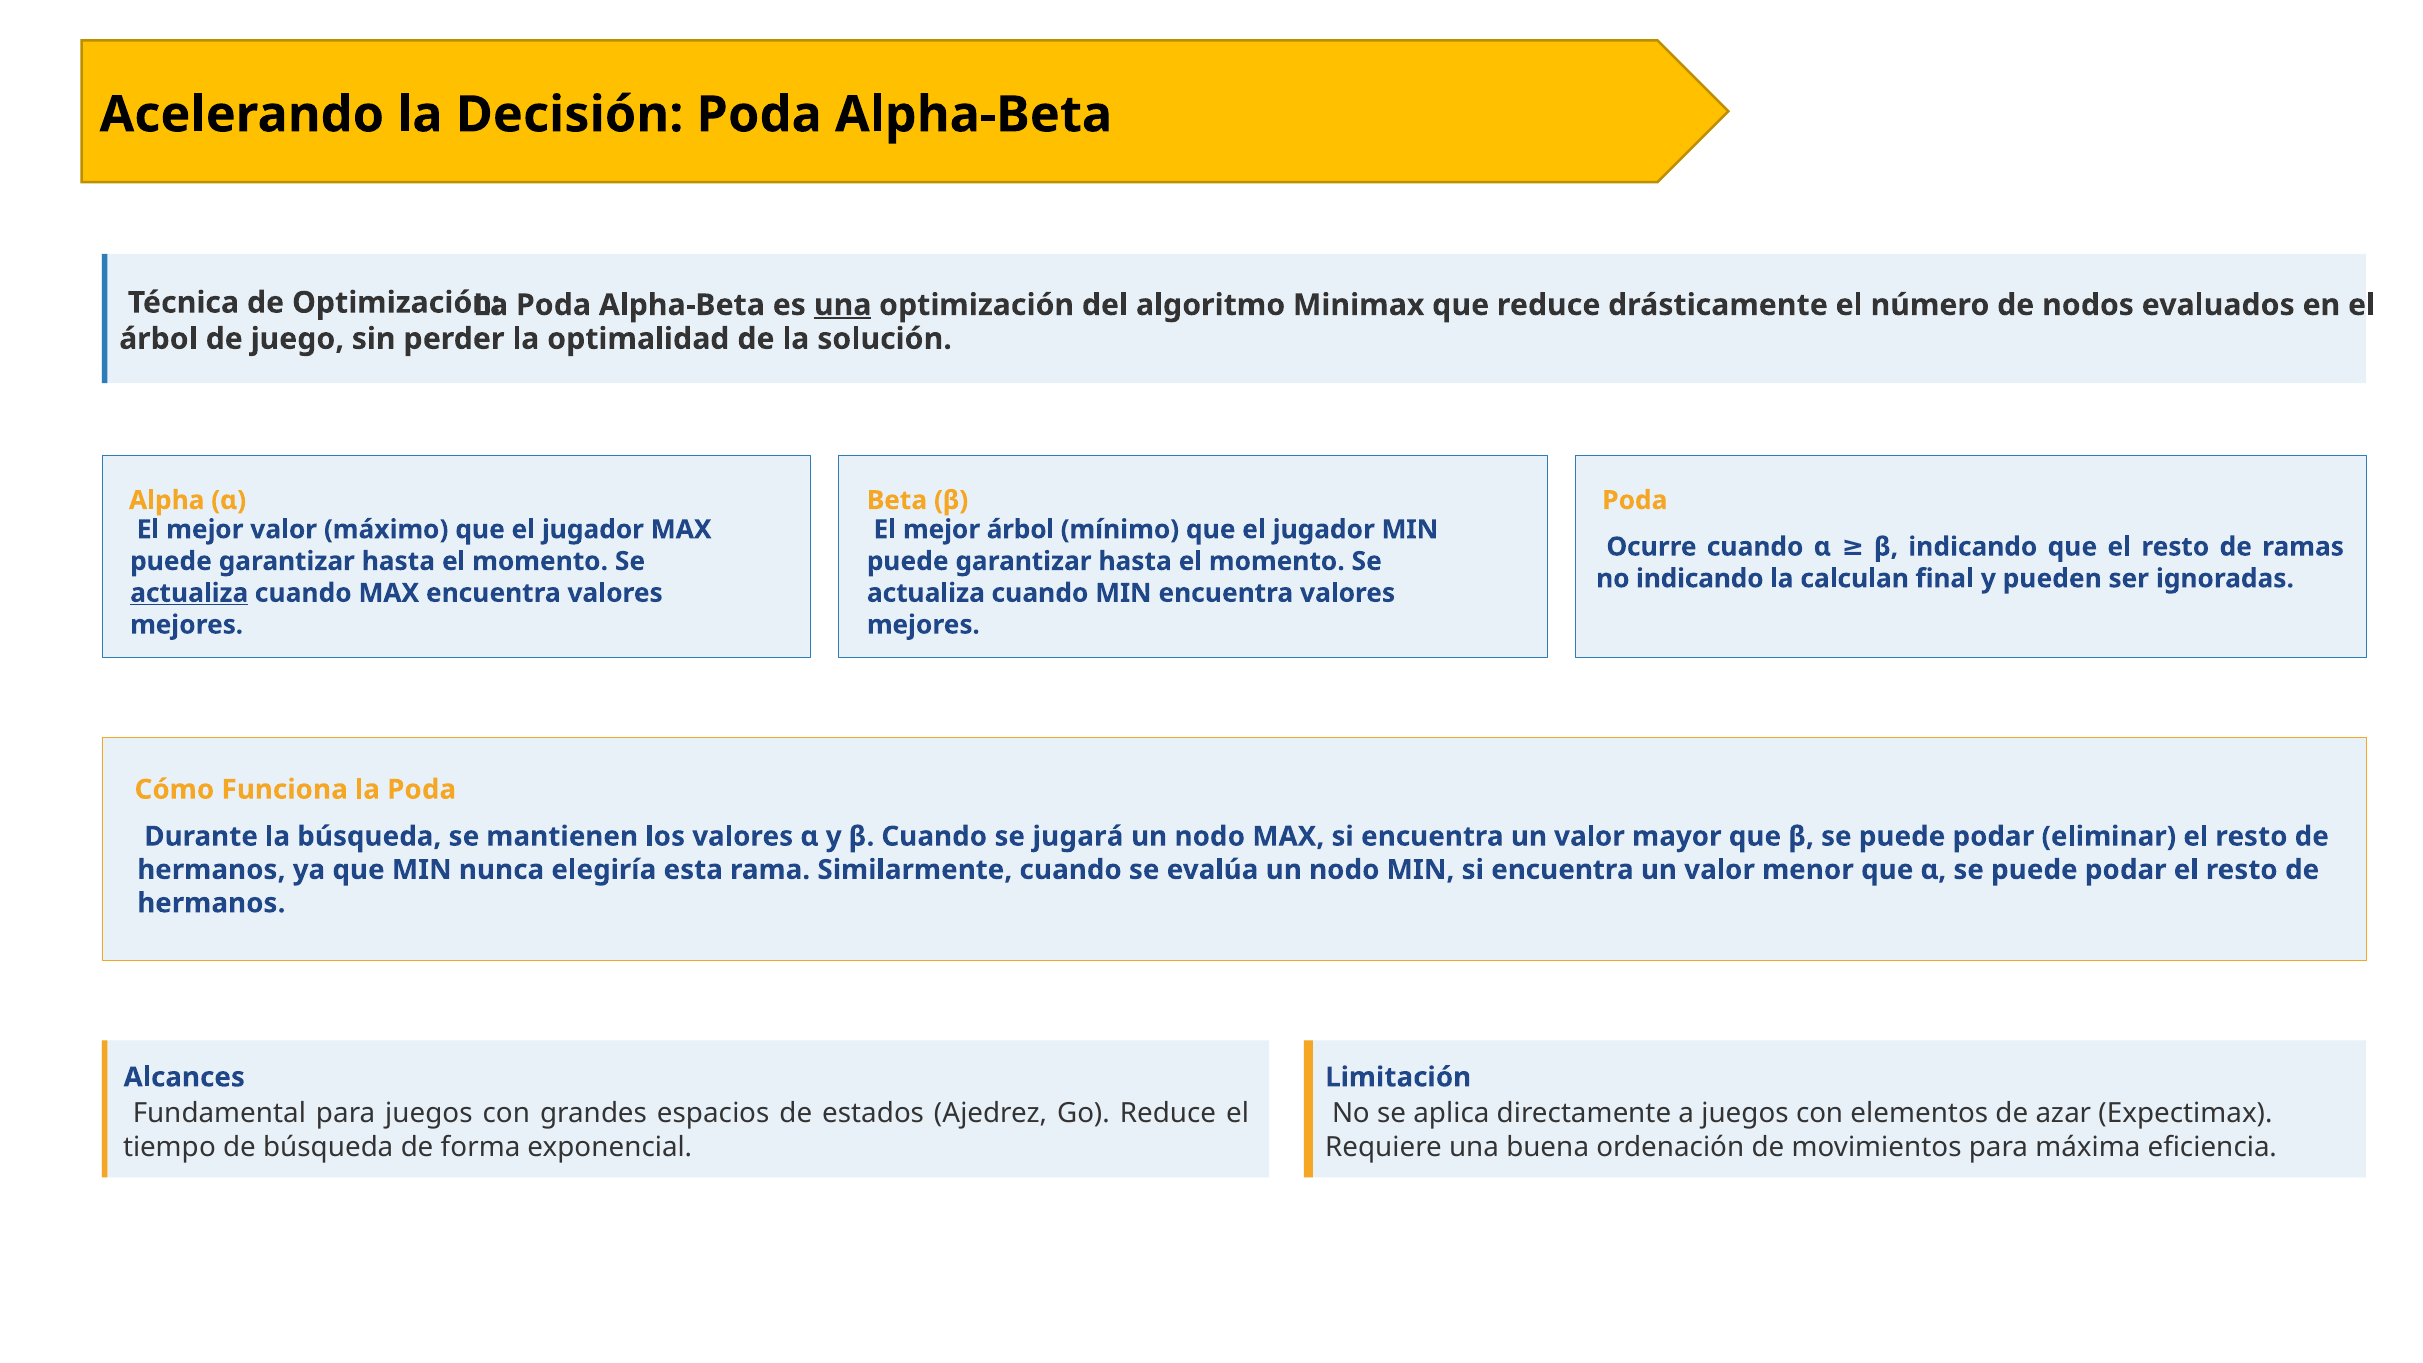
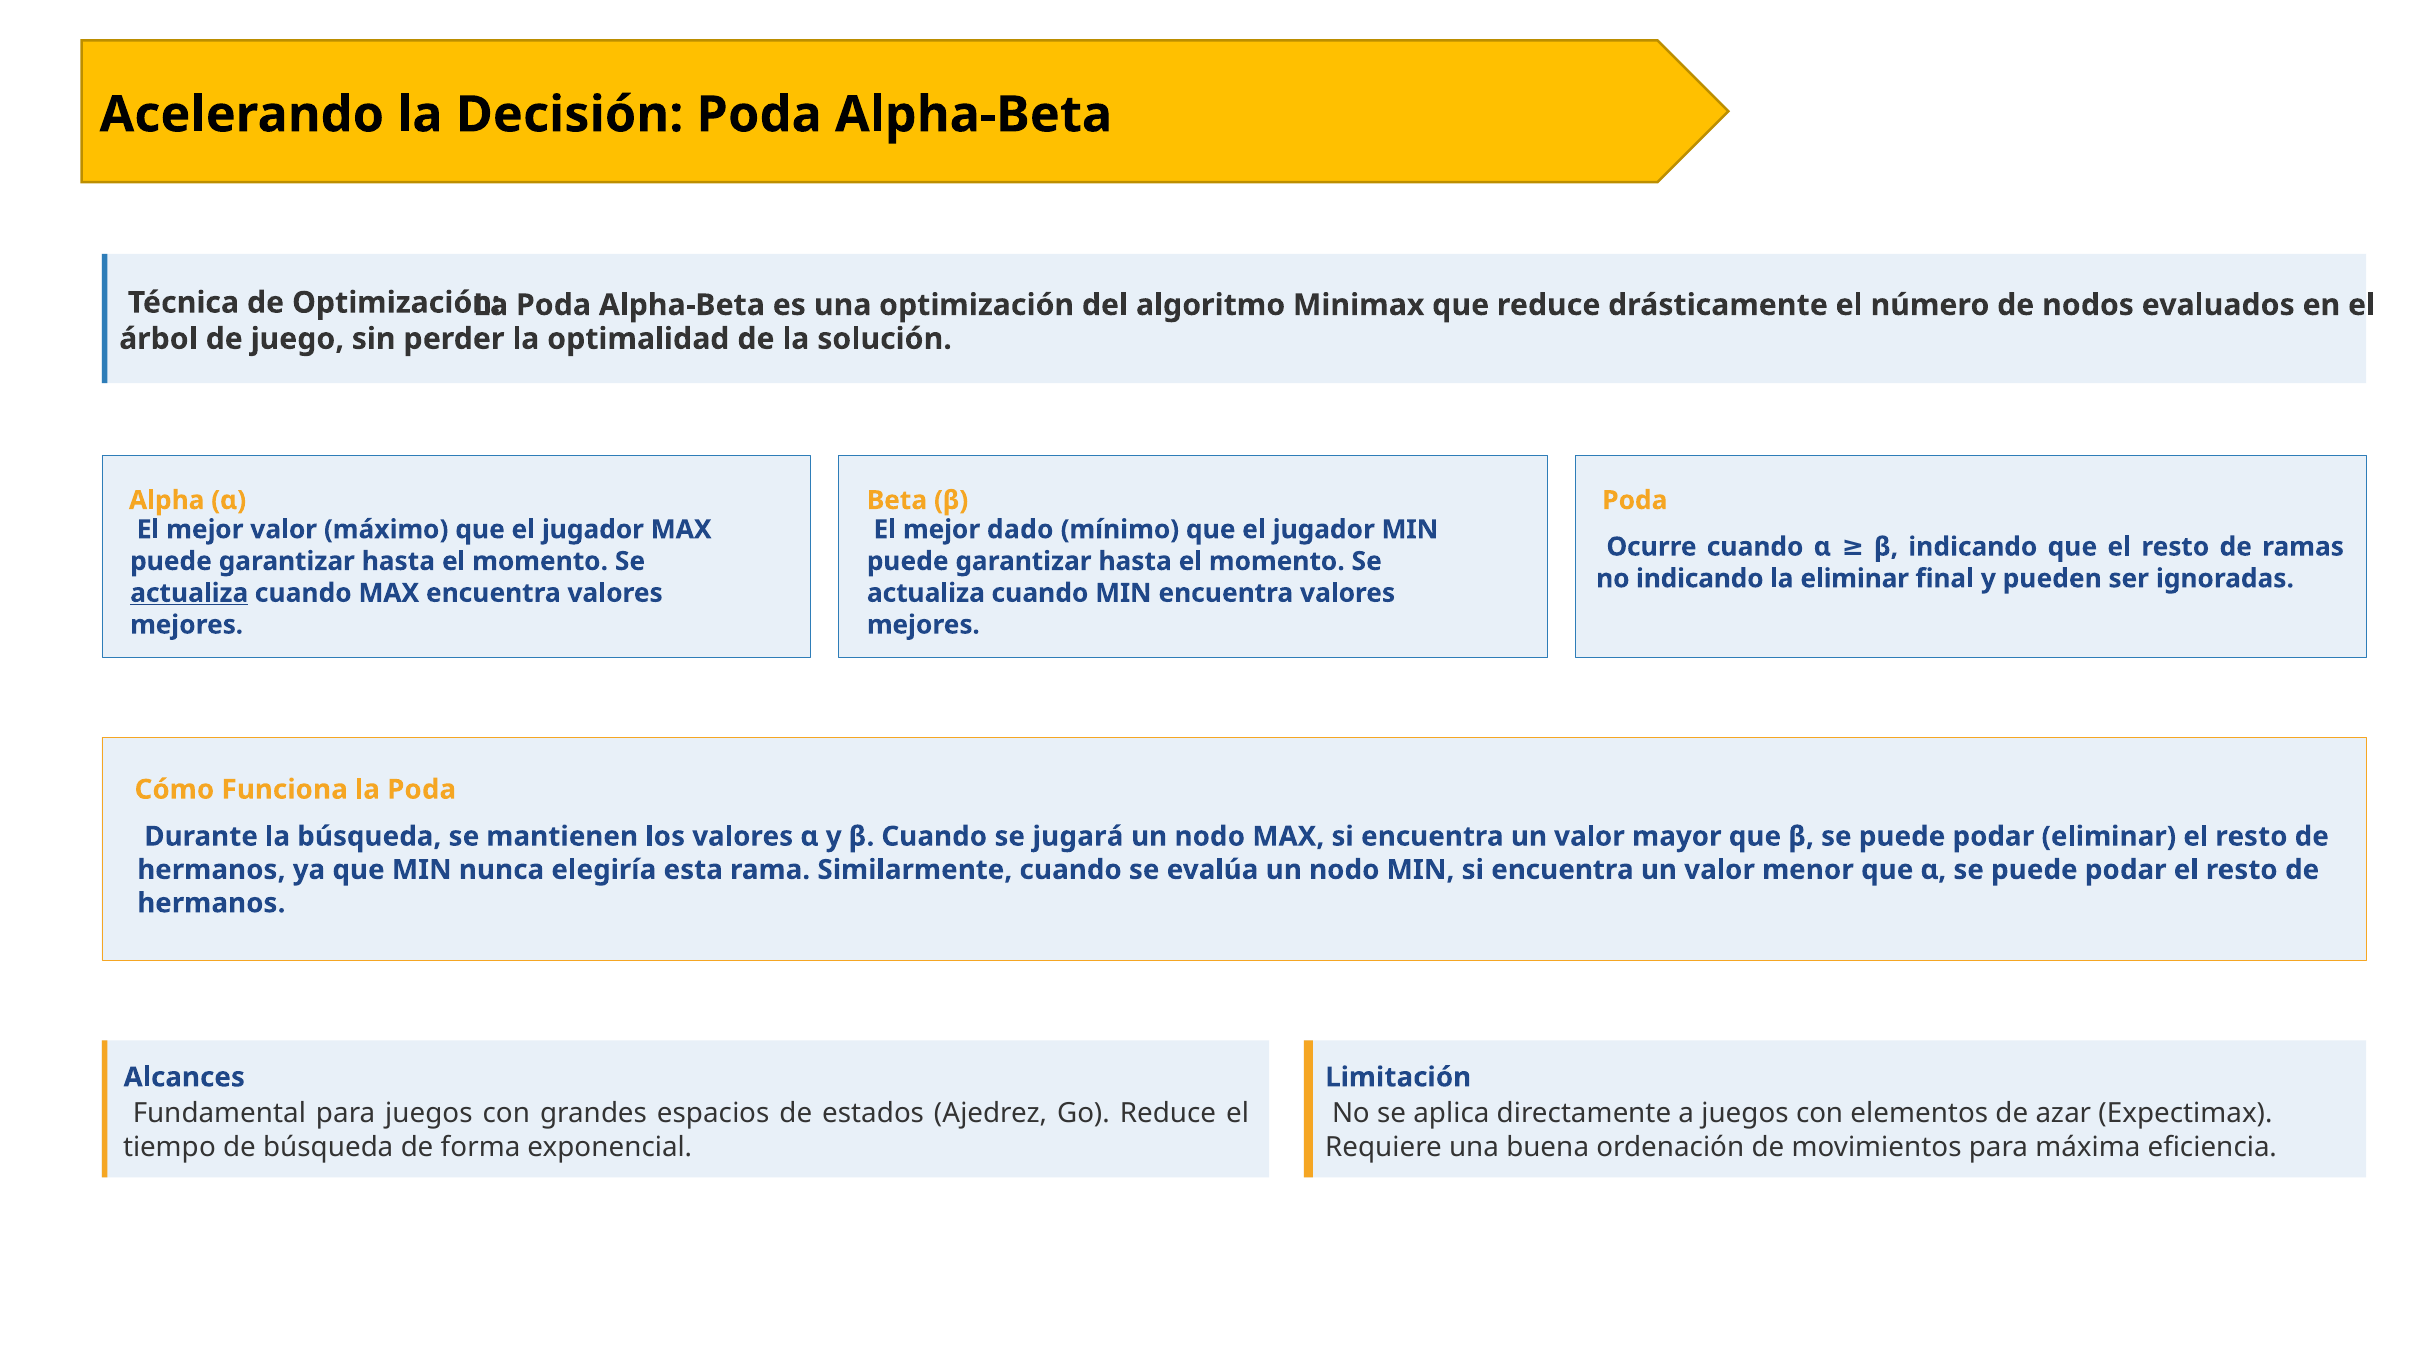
una underline: present -> none (843, 305)
mejor árbol: árbol -> dado (1020, 529)
la calculan: calculan -> eliminar (1855, 579)
